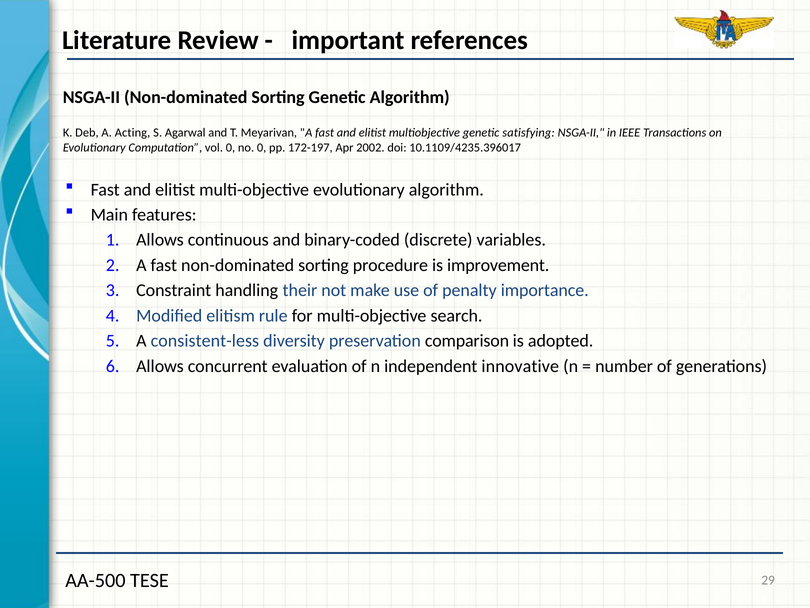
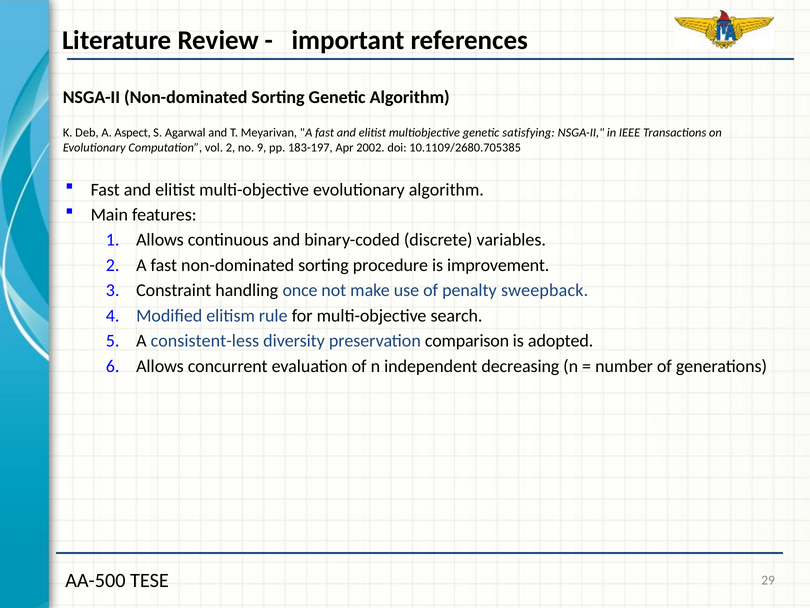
Acting: Acting -> Aspect (133, 133)
vol 0: 0 -> 2 (230, 148)
no 0: 0 -> 9 (262, 148)
172-197: 172-197 -> 183-197 (310, 148)
10.1109/4235.396017: 10.1109/4235.396017 -> 10.1109/2680.705385 (465, 148)
their: their -> once (300, 290)
importance: importance -> sweepback (545, 290)
innovative: innovative -> decreasing (520, 366)
